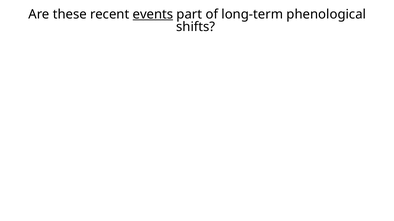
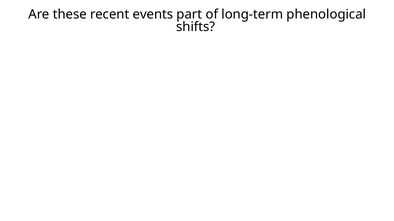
events underline: present -> none (153, 14)
